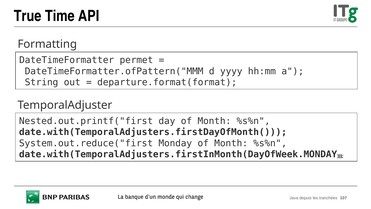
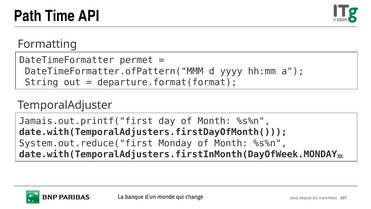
True: True -> Path (28, 16)
Nested.out.printf("first: Nested.out.printf("first -> Jamais.out.printf("first (86, 121)
